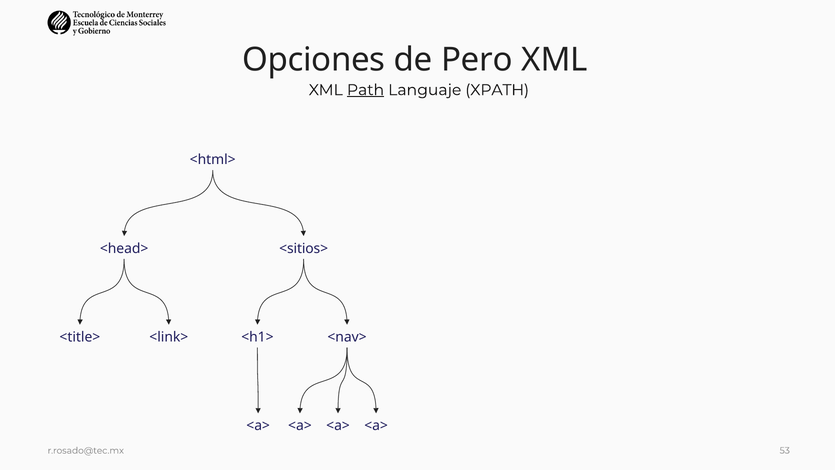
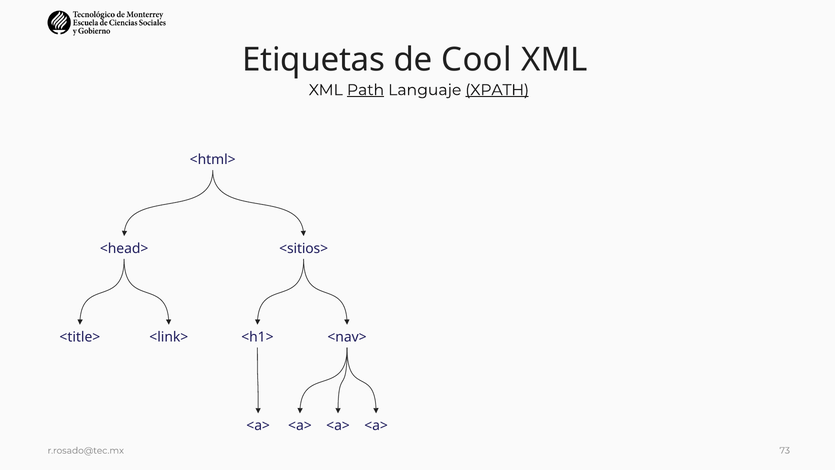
Opciones: Opciones -> Etiquetas (314, 60)
Pero: Pero -> Cool (477, 60)
XPATH underline: none -> present (497, 90)
53: 53 -> 73 (785, 450)
